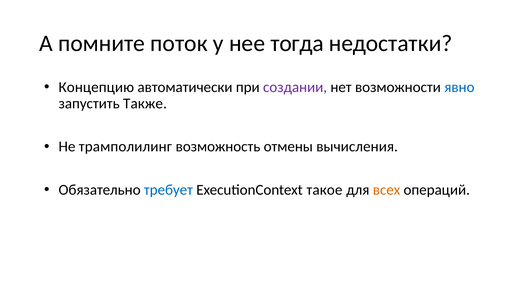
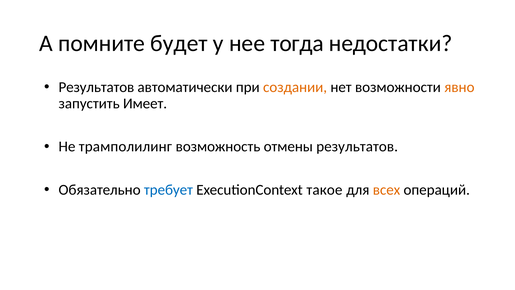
поток: поток -> будет (179, 43)
Концепцию: Концепцию -> Результатов (96, 87)
создании colour: purple -> orange (295, 87)
явно colour: blue -> orange (459, 87)
Также: Также -> Имеет (145, 103)
отмены вычисления: вычисления -> результатов (357, 146)
